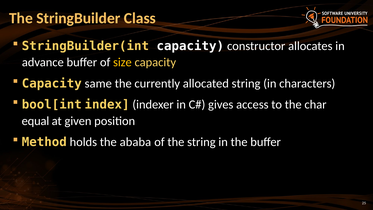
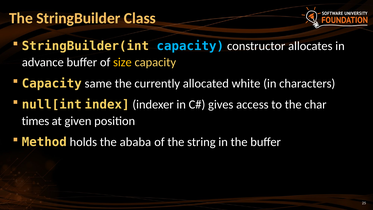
capacity colour: white -> light blue (190, 46)
allocated string: string -> white (246, 83)
bool[int: bool[int -> null[int (52, 104)
equal: equal -> times (35, 121)
